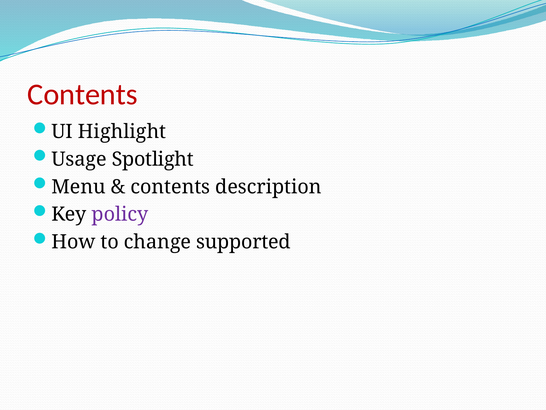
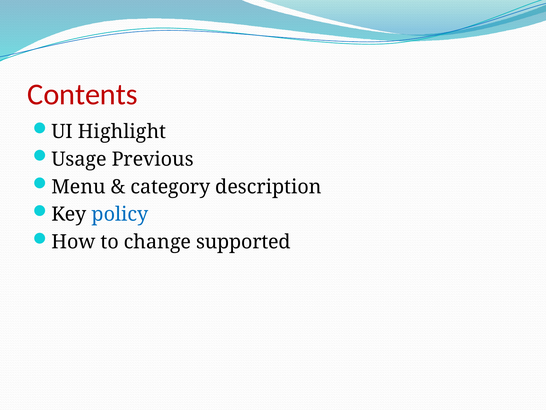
Spotlight: Spotlight -> Previous (153, 159)
contents: contents -> category (170, 187)
policy colour: purple -> blue (120, 214)
